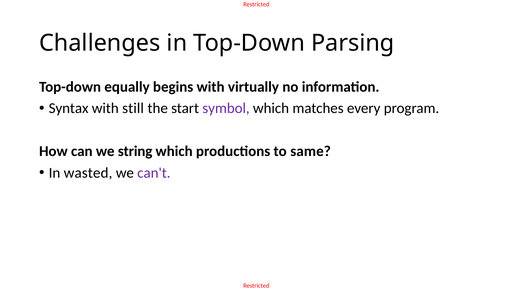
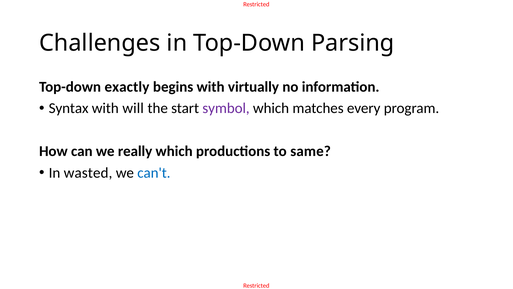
equally: equally -> exactly (127, 87)
still: still -> will (133, 108)
string: string -> really (135, 151)
can't colour: purple -> blue (154, 173)
